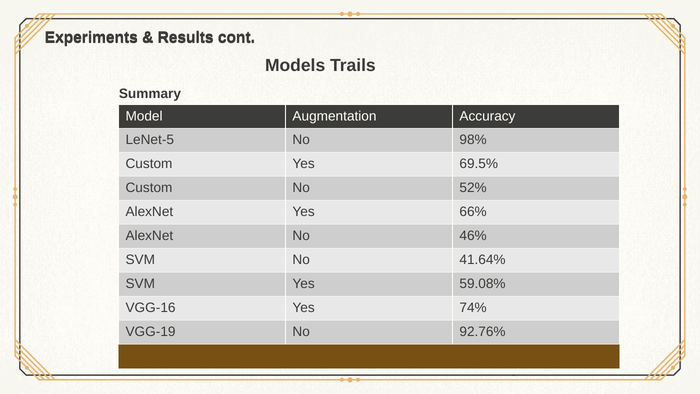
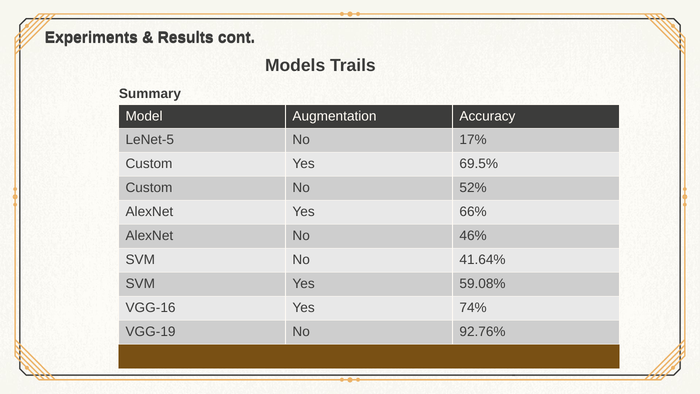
98%: 98% -> 17% (473, 140)
